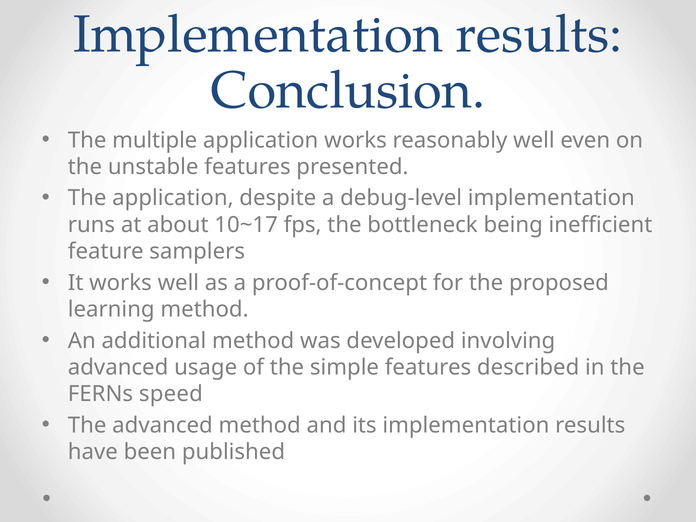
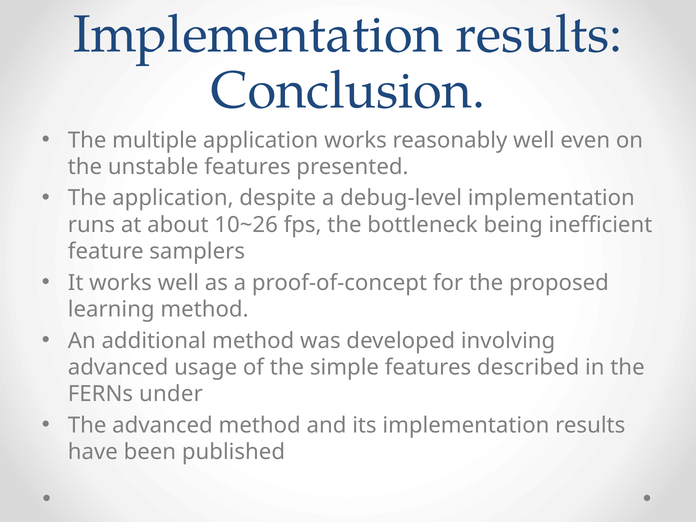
10~17: 10~17 -> 10~26 (246, 225)
speed: speed -> under (171, 394)
